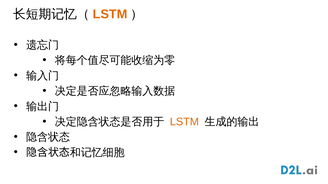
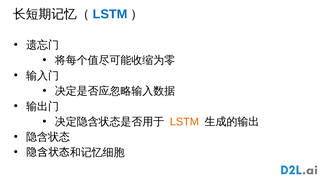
LSTM colour: orange -> blue (110, 14)
